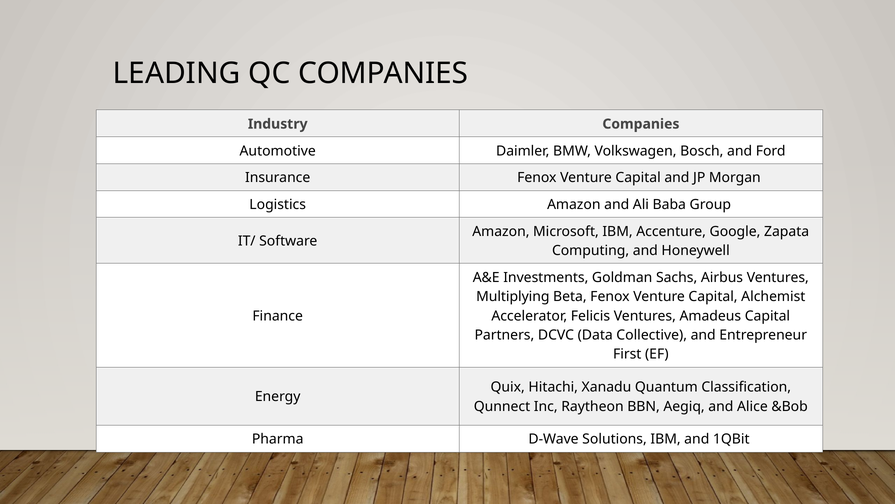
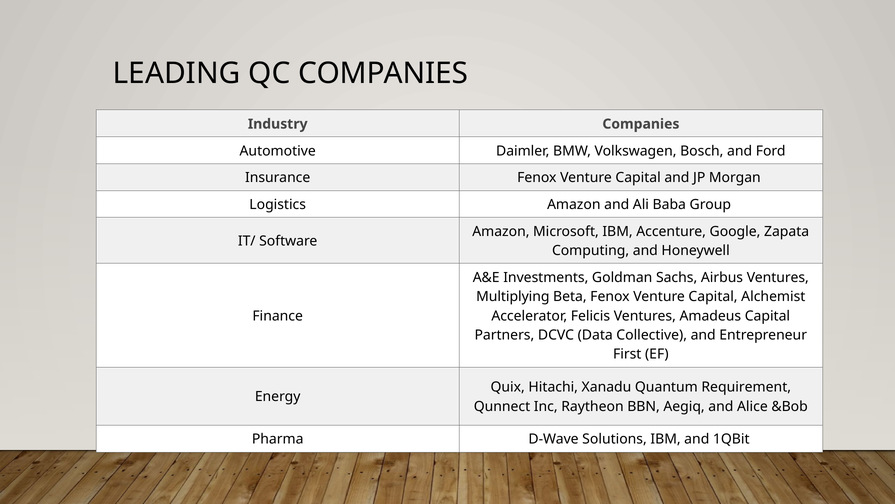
Classification: Classification -> Requirement (746, 387)
